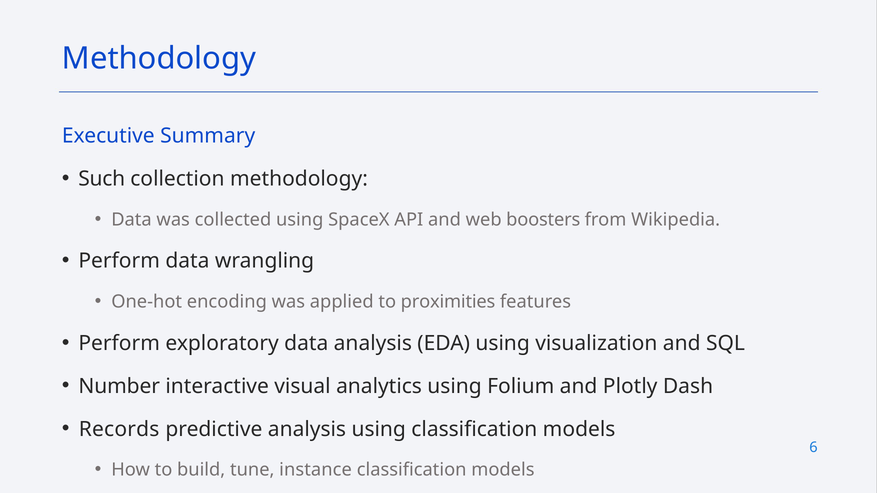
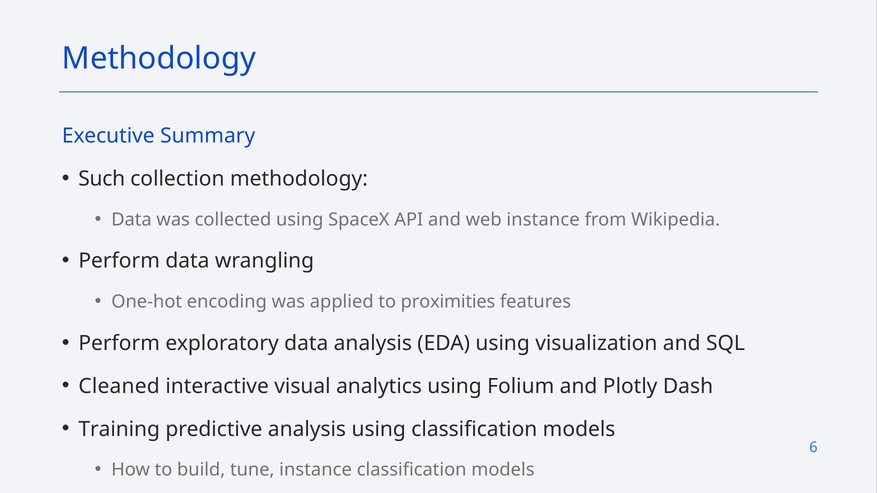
web boosters: boosters -> instance (543, 220)
Number: Number -> Cleaned (119, 386)
Records: Records -> Training (119, 429)
